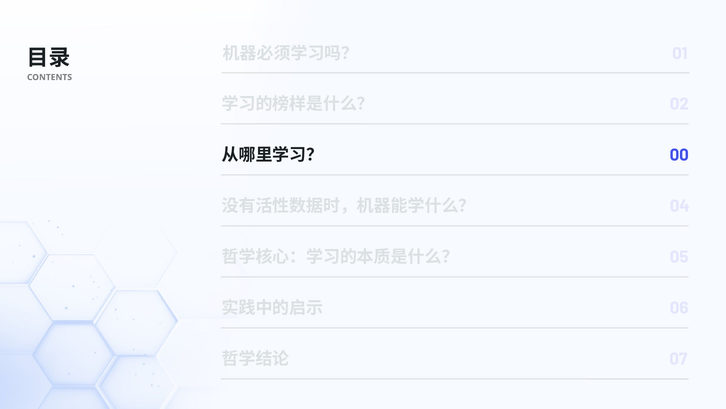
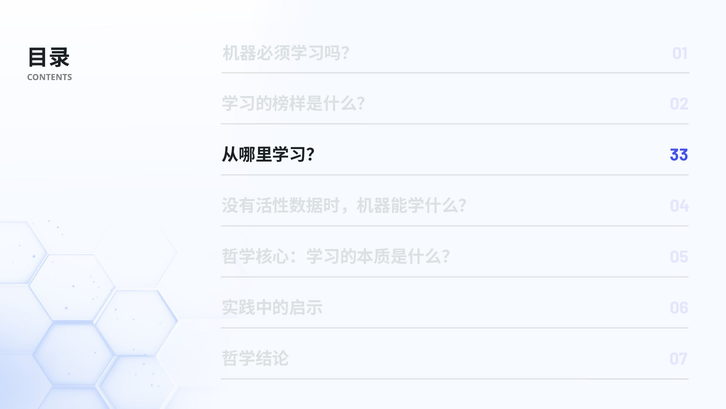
00: 00 -> 33 (679, 155)
